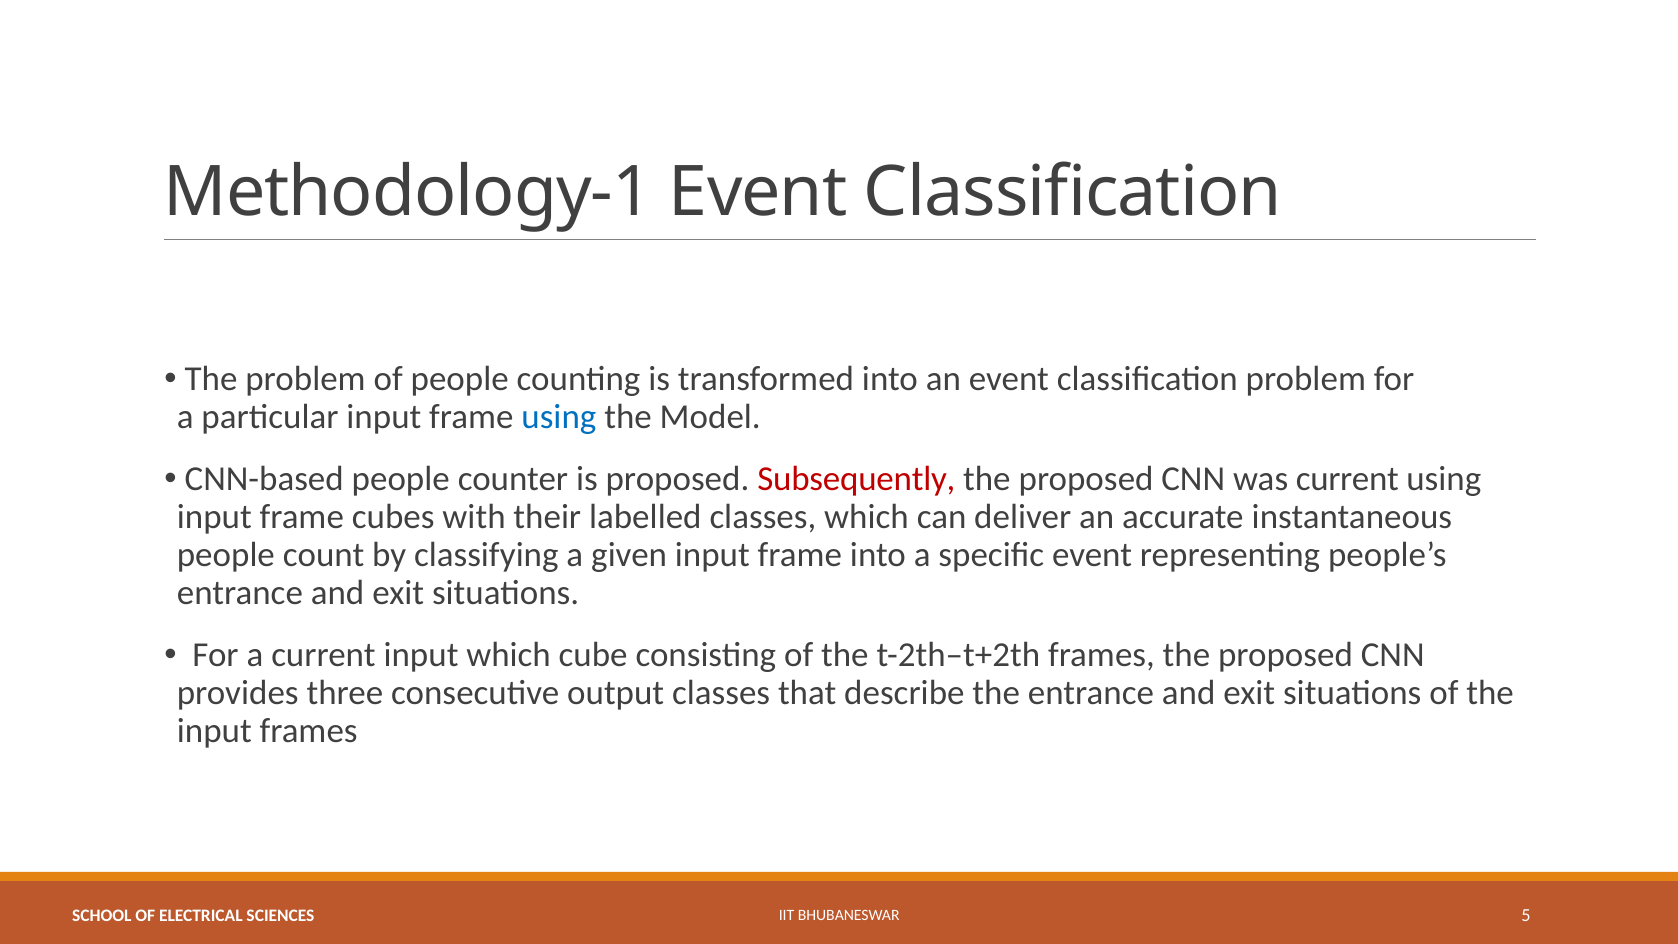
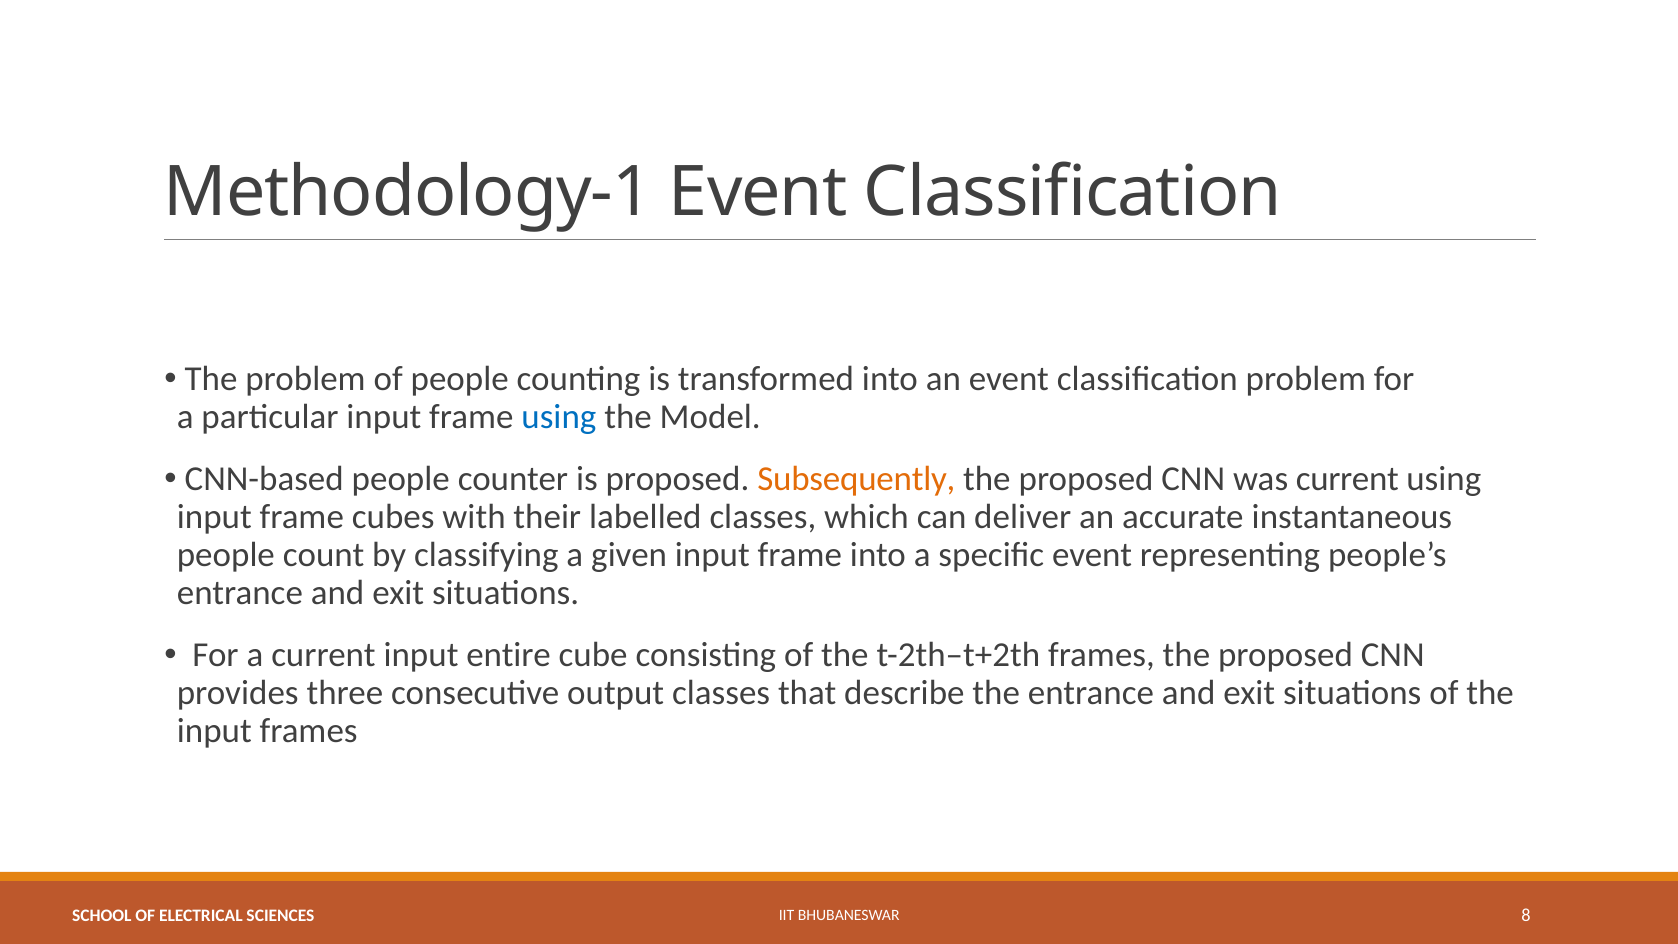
Subsequently colour: red -> orange (856, 479)
input which: which -> entire (509, 655)
5: 5 -> 8 (1526, 915)
